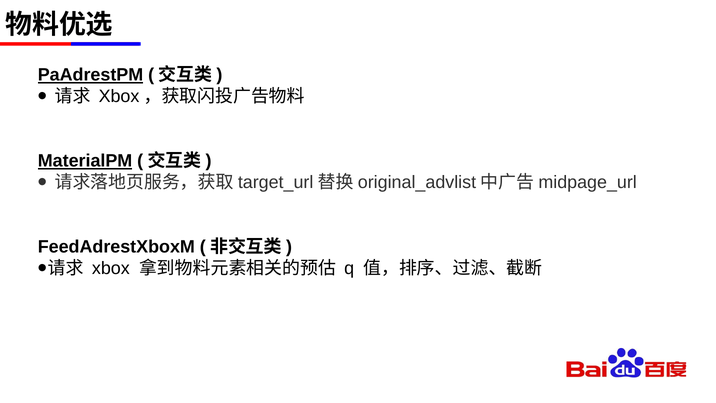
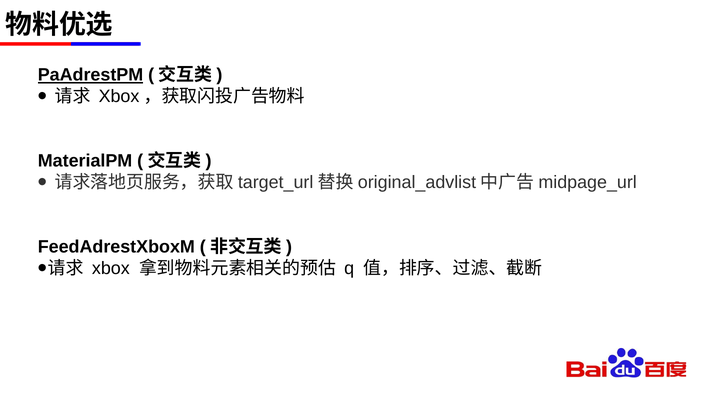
MaterialPM underline: present -> none (85, 161)
